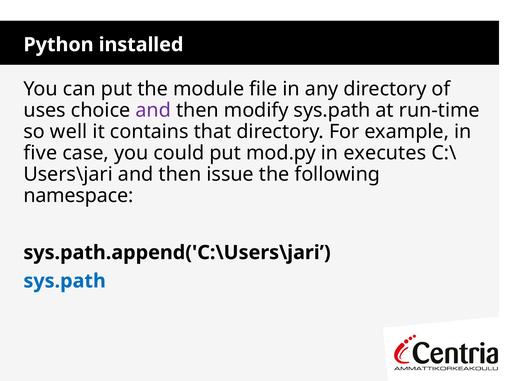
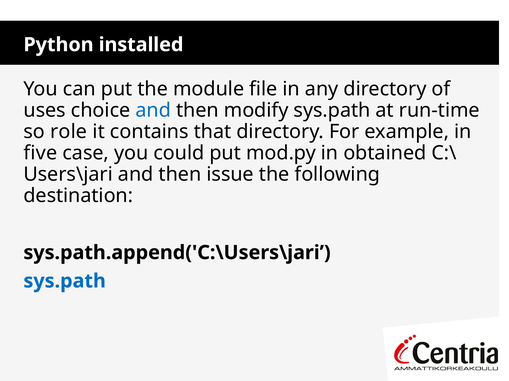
and colour: purple -> blue (153, 111)
well: well -> role (69, 132)
executes: executes -> obtained (385, 153)
namespace: namespace -> destination (78, 196)
